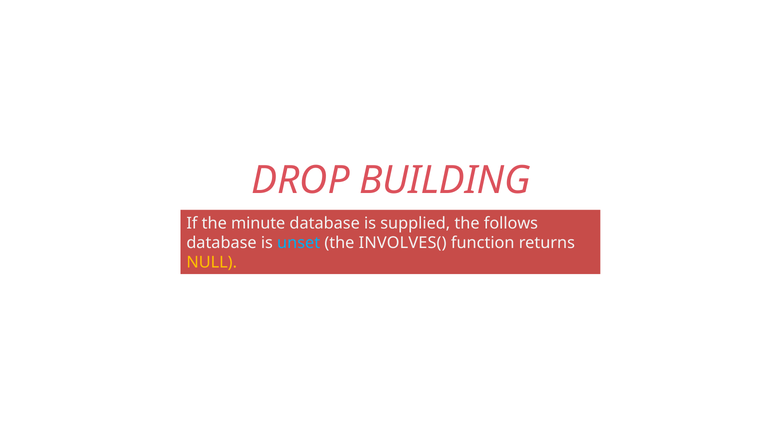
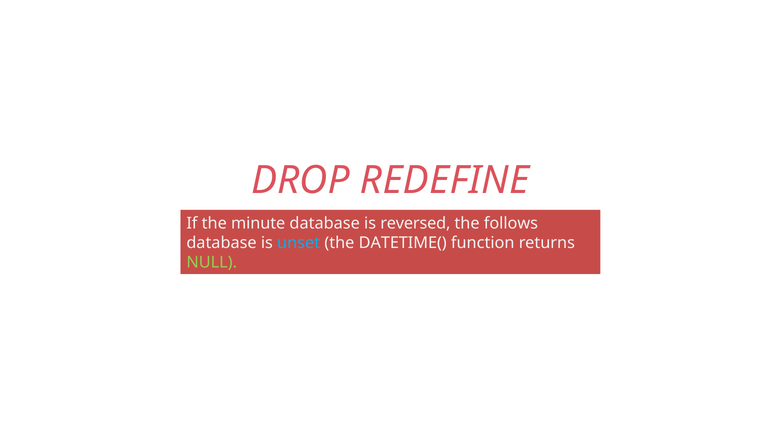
BUILDING: BUILDING -> REDEFINE (445, 180)
supplied: supplied -> reversed (415, 224)
INVOLVES(: INVOLVES( -> DATETIME( (403, 243)
NULL colour: yellow -> light green (212, 263)
